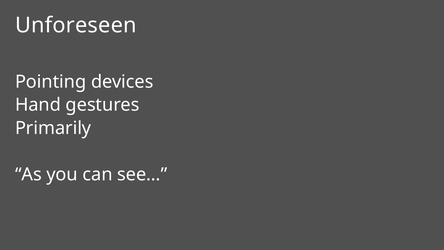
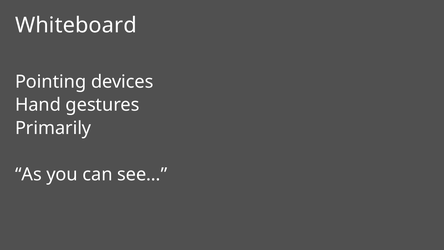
Unforeseen: Unforeseen -> Whiteboard (76, 25)
